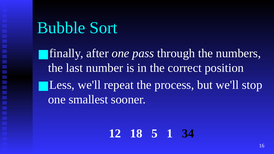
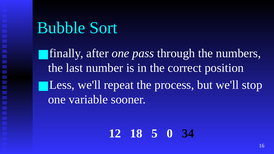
smallest: smallest -> variable (88, 100)
1: 1 -> 0 (170, 134)
